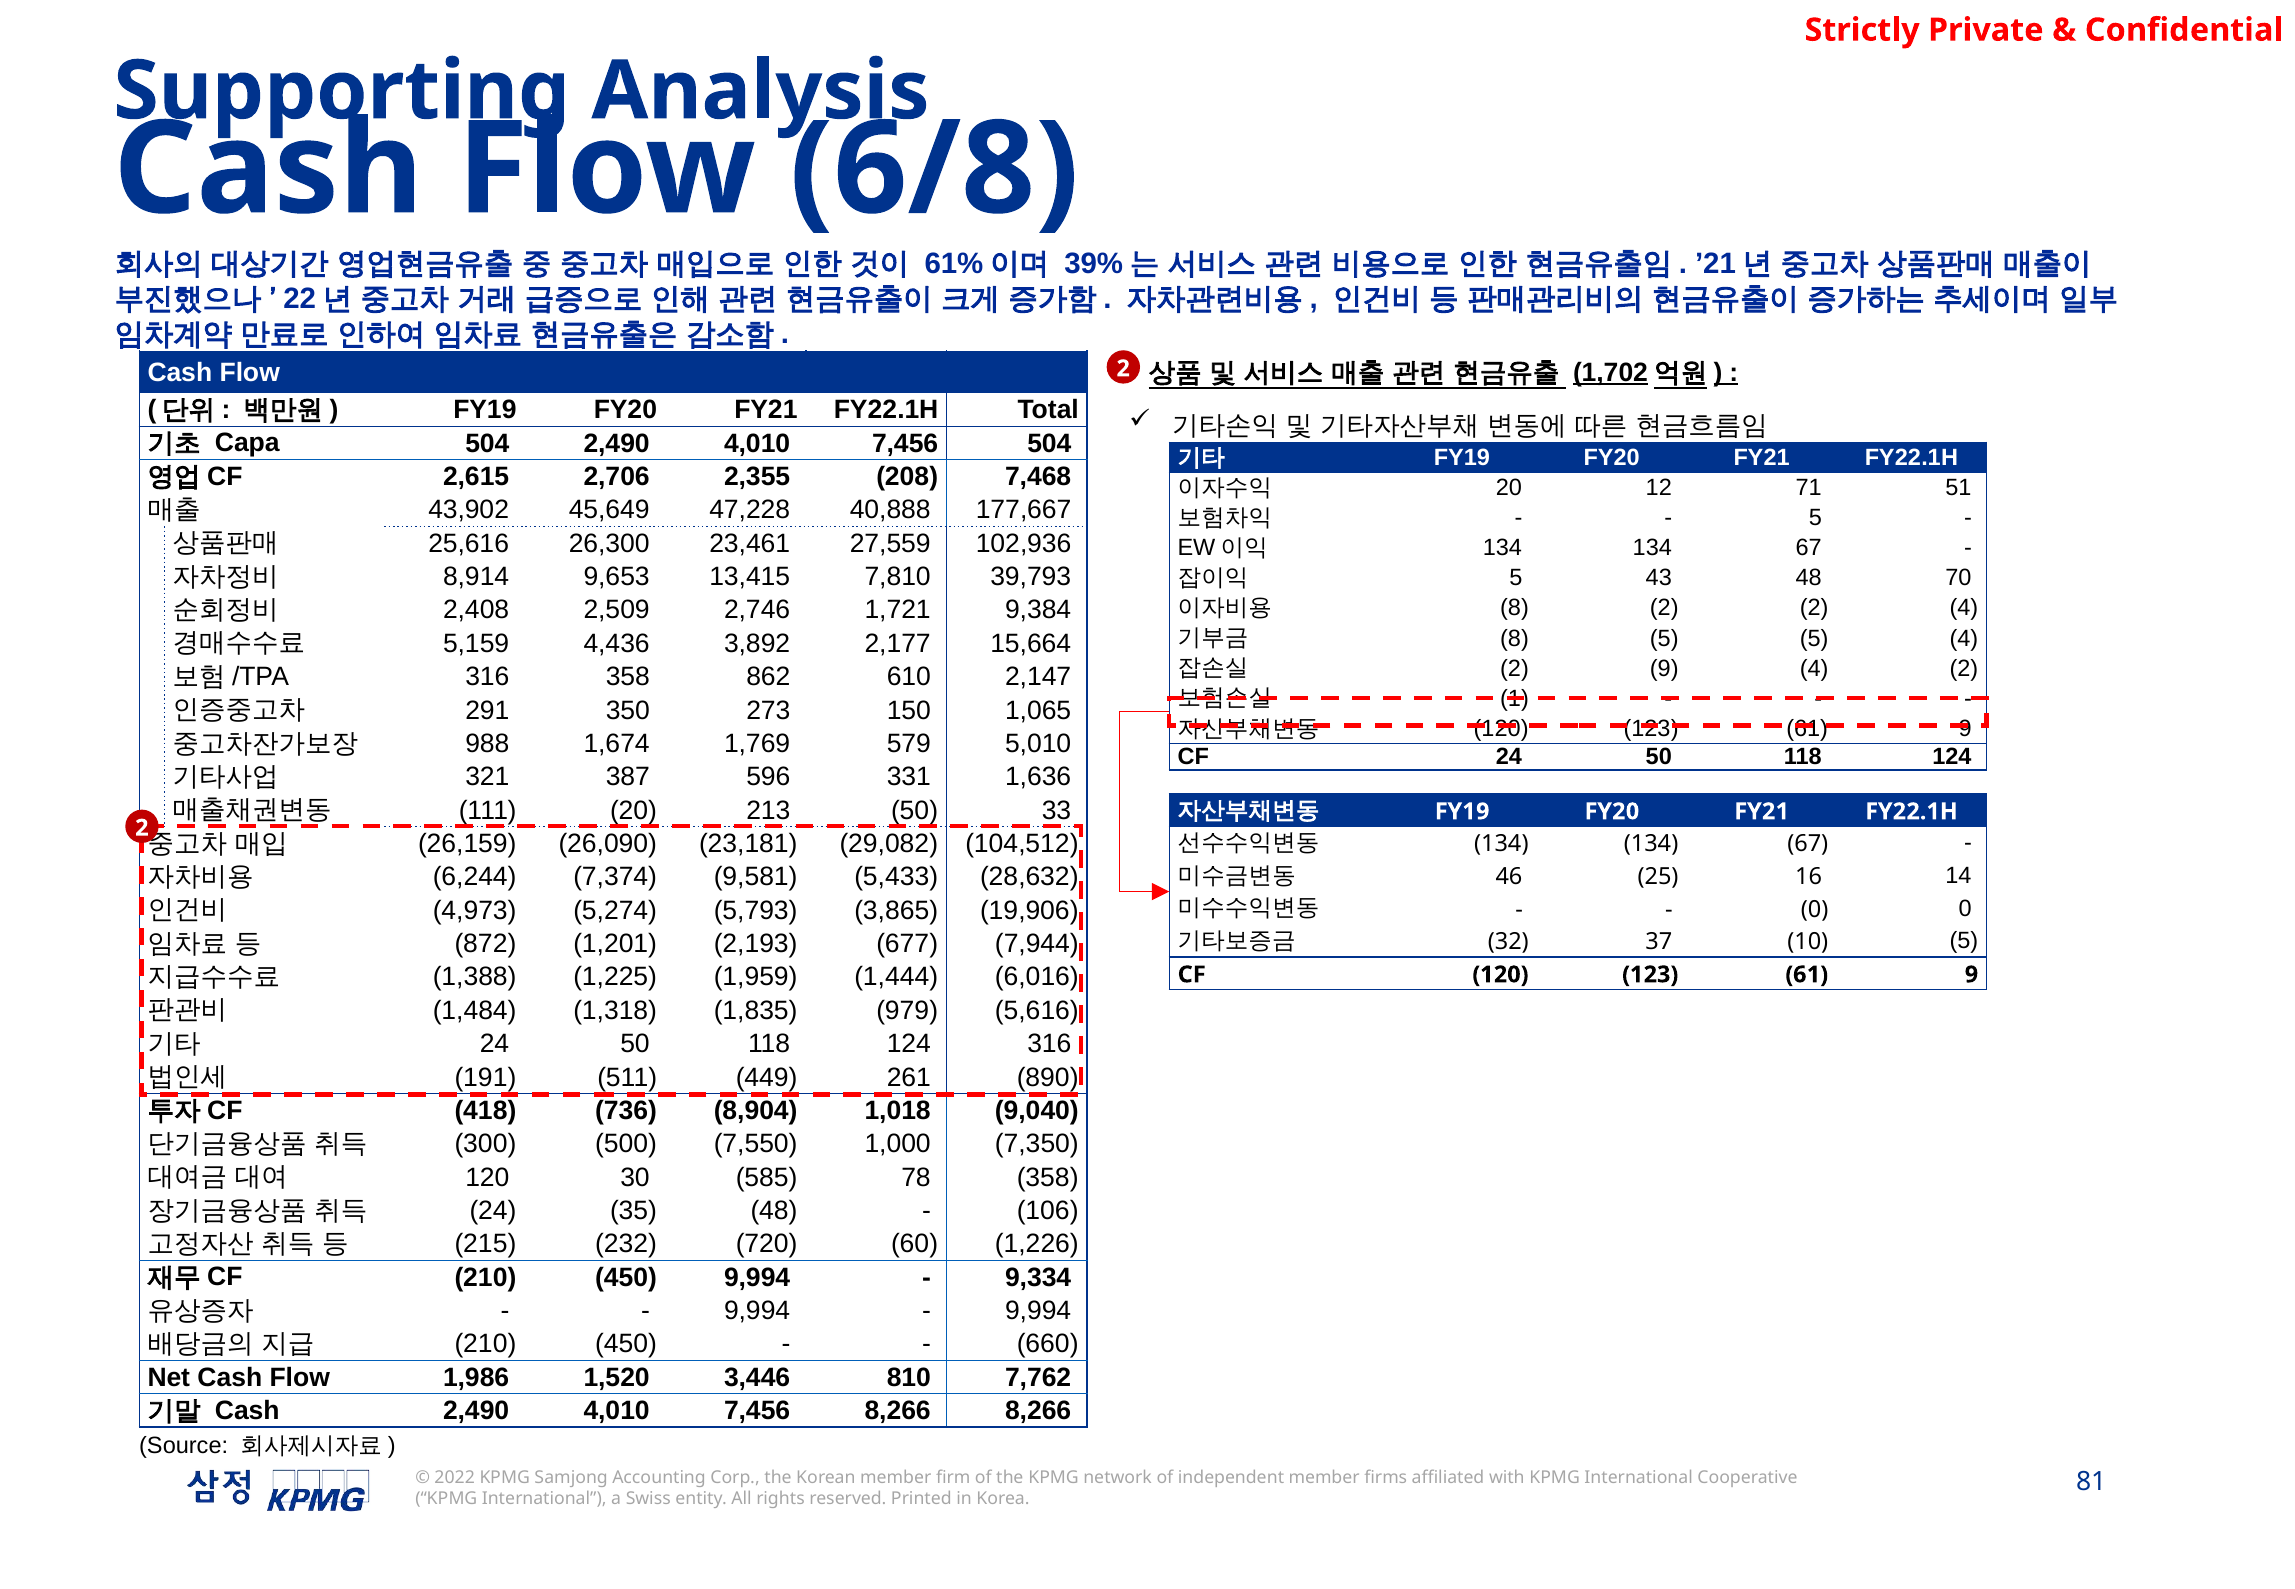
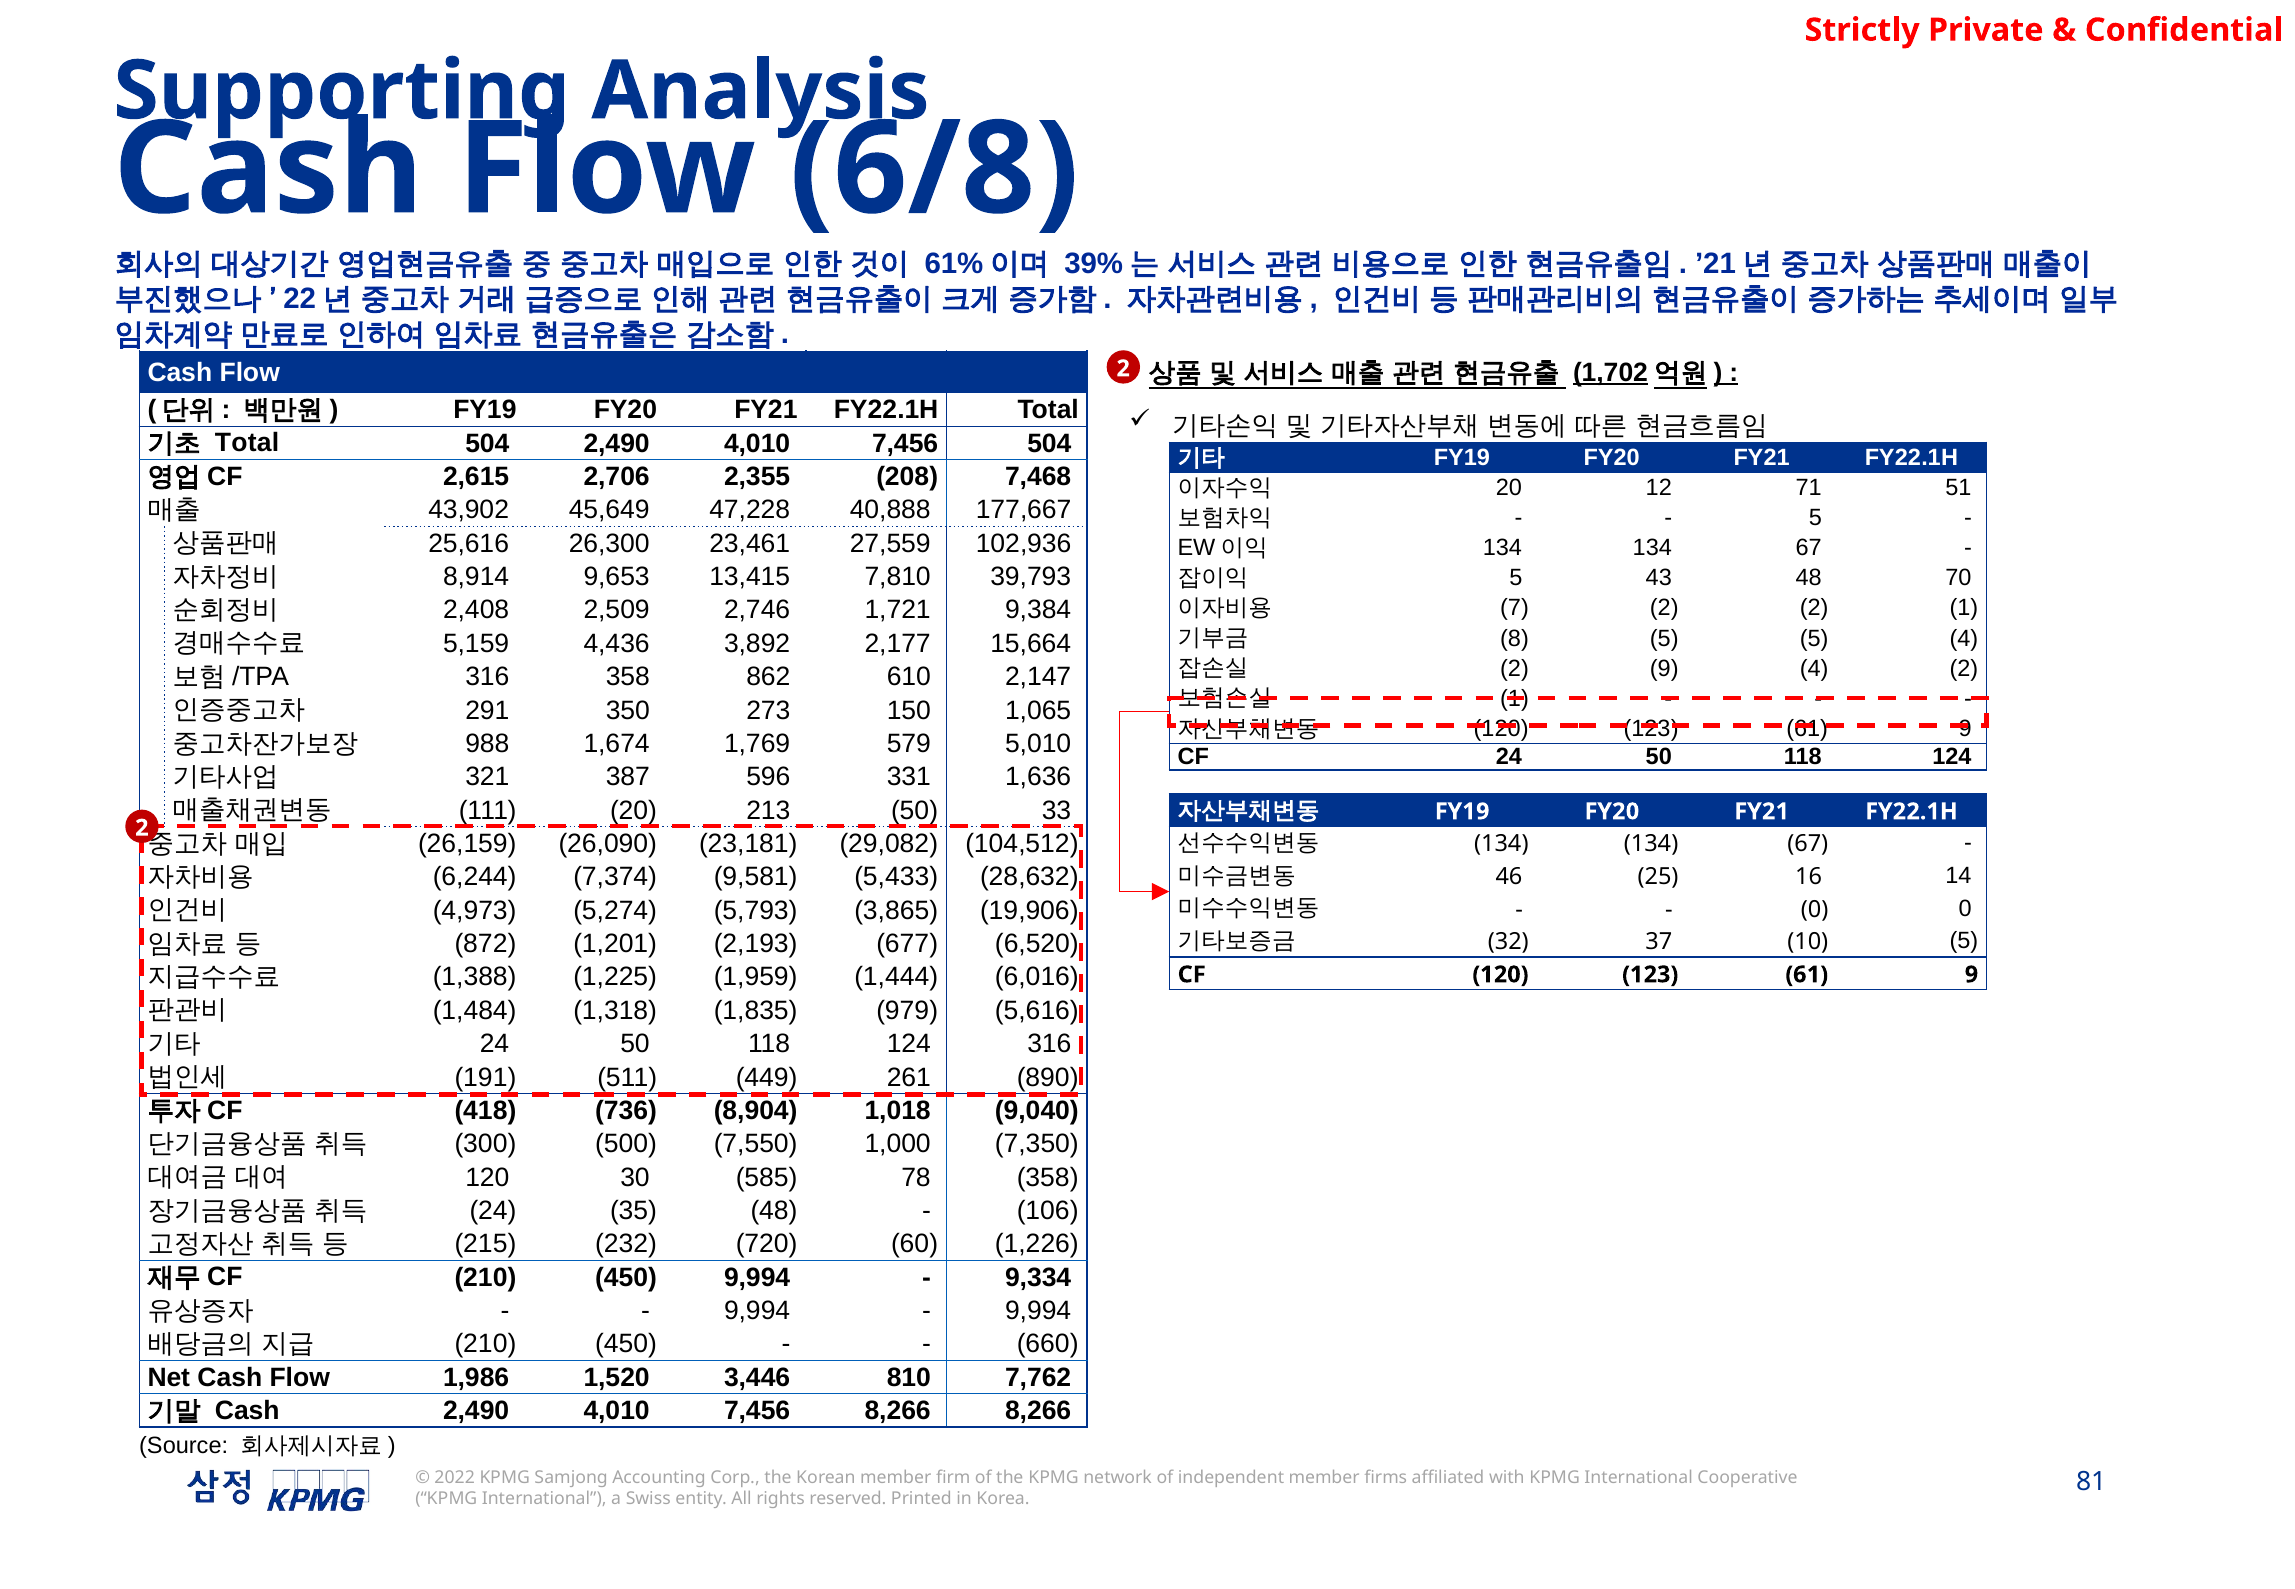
Capa: Capa -> Total (247, 443)
8: 8 -> 7 (1515, 608)
2 4: 4 -> 1 (1964, 608)
7,944: 7,944 -> 6,520 (1037, 944)
